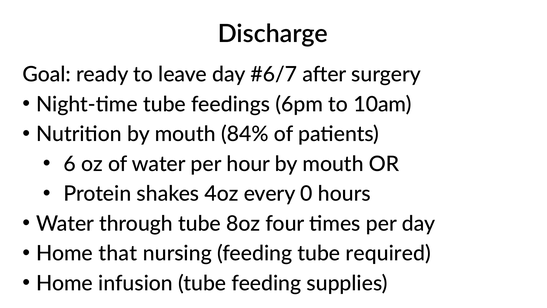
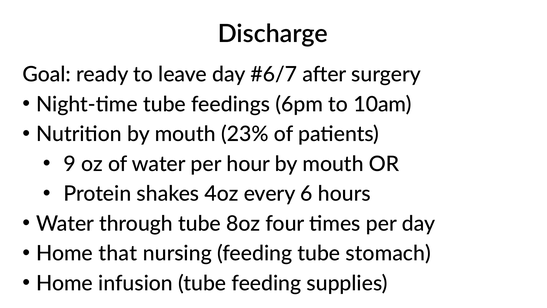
84%: 84% -> 23% (245, 134)
6: 6 -> 9 (70, 164)
0: 0 -> 6 (306, 194)
required: required -> stomach (388, 253)
